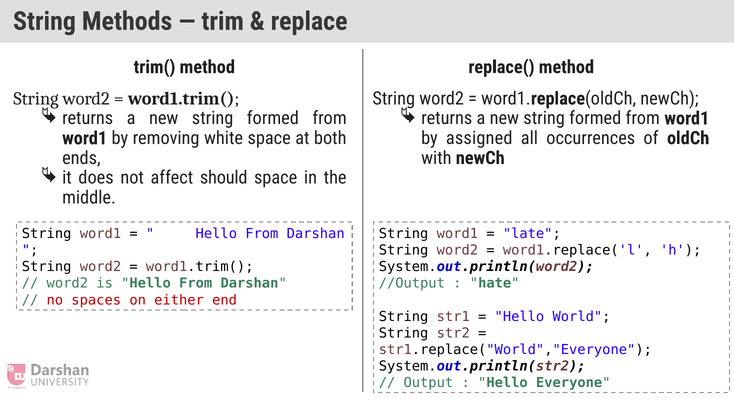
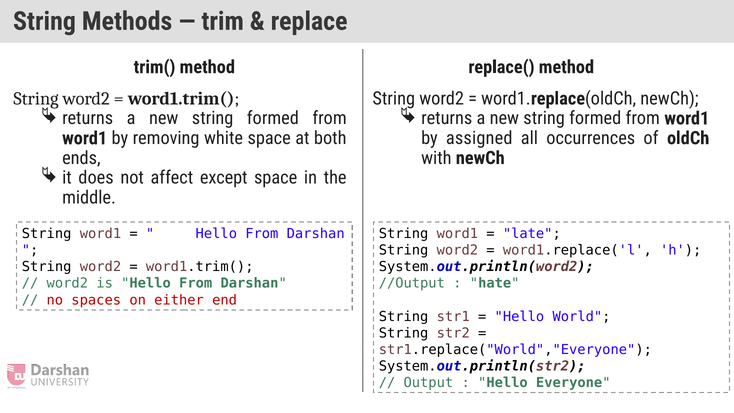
should: should -> except (224, 178)
